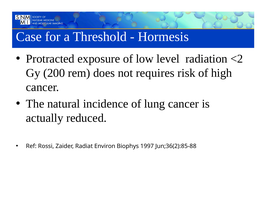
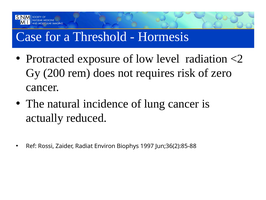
high: high -> zero (222, 73)
